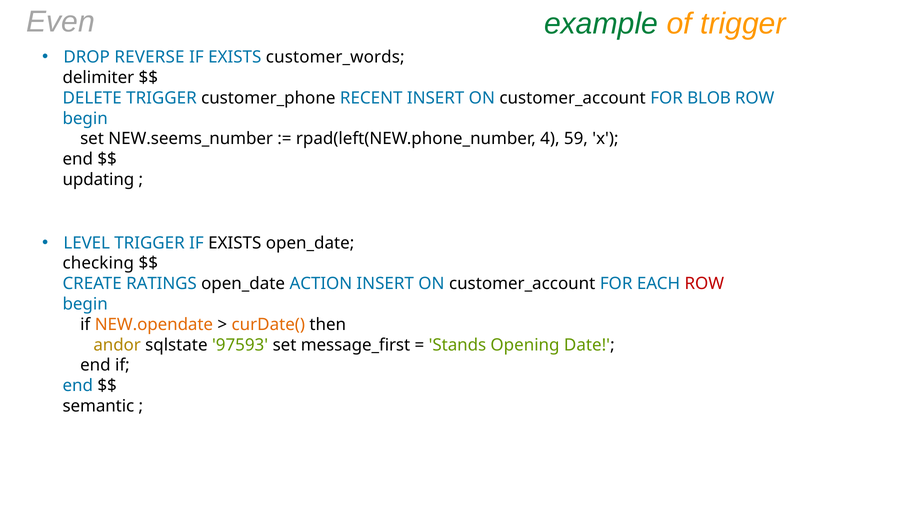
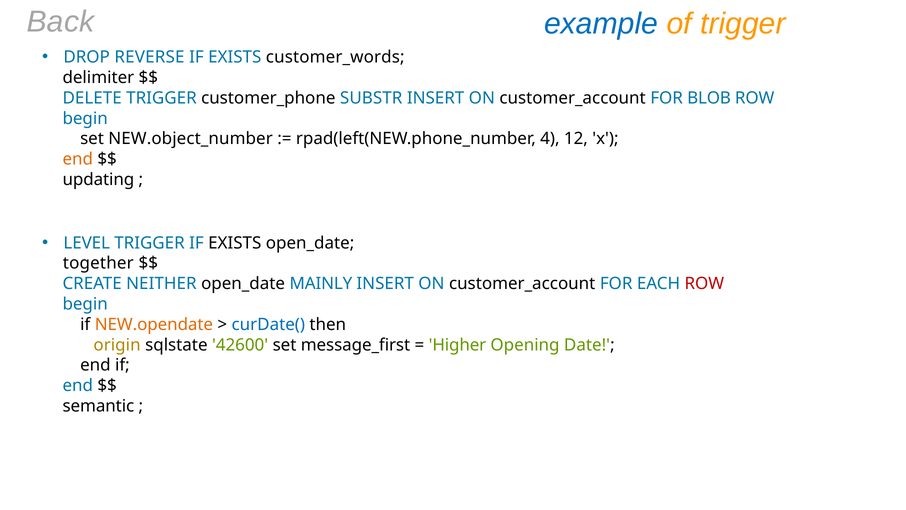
Even: Even -> Back (61, 22)
example colour: green -> blue (601, 24)
RECENT: RECENT -> SUBSTR (371, 98)
NEW.seems_number: NEW.seems_number -> NEW.object_number (191, 139)
59: 59 -> 12 (576, 139)
end colour: black -> orange (78, 159)
checking: checking -> together (98, 263)
RATINGS: RATINGS -> NEITHER (161, 284)
ACTION: ACTION -> MAINLY (321, 284)
curDate( colour: orange -> blue (268, 324)
andor: andor -> origin (117, 345)
97593: 97593 -> 42600 (240, 345)
Stands: Stands -> Higher (457, 345)
